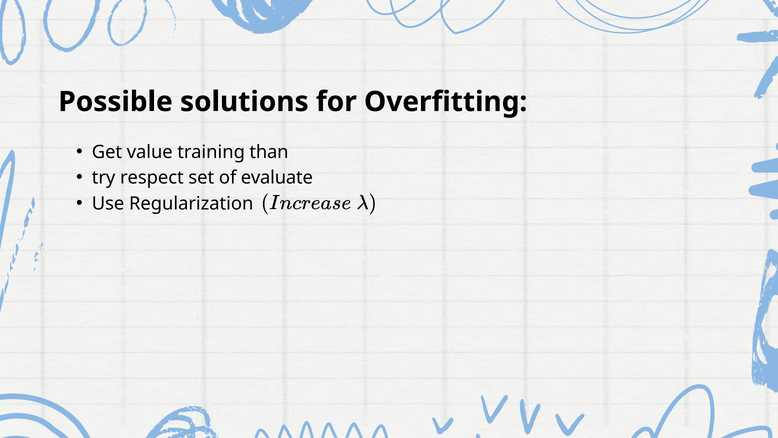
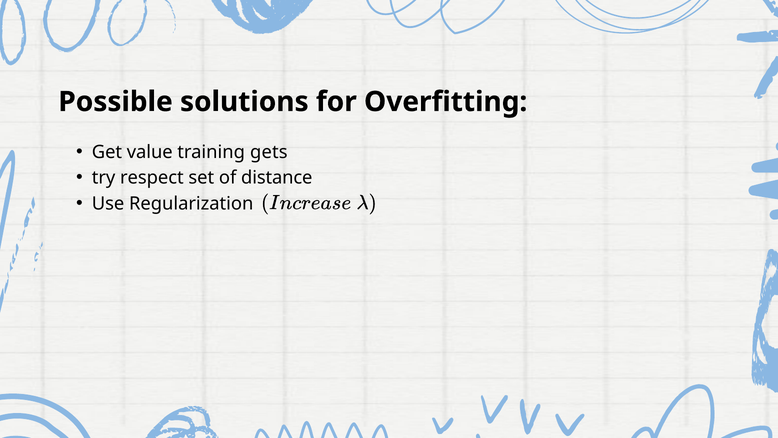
than: than -> gets (269, 152)
evaluate: evaluate -> distance (277, 178)
